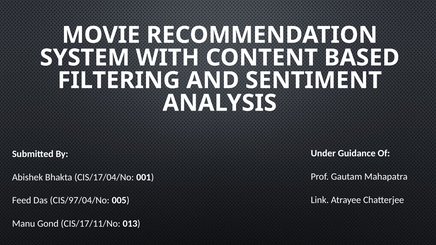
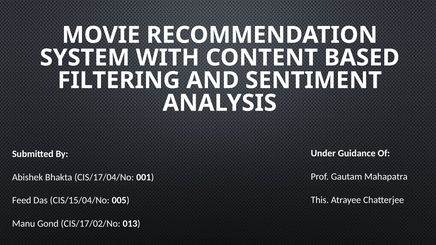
Link: Link -> This (320, 200)
CIS/97/04/No: CIS/97/04/No -> CIS/15/04/No (80, 201)
CIS/17/11/No: CIS/17/11/No -> CIS/17/02/No (91, 224)
